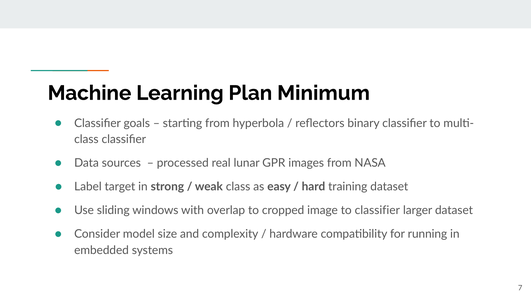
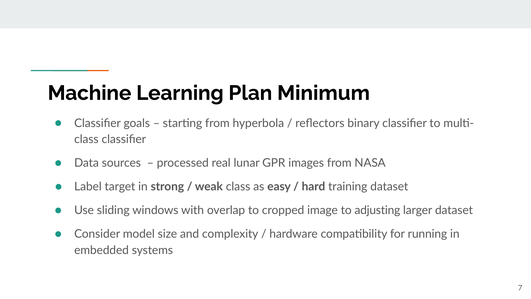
to classifier: classifier -> adjusting (377, 210)
